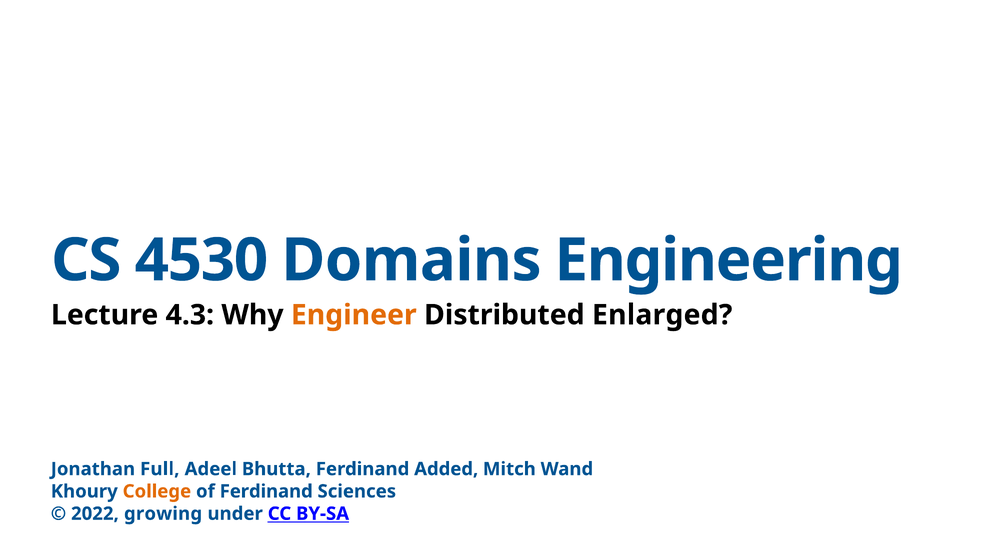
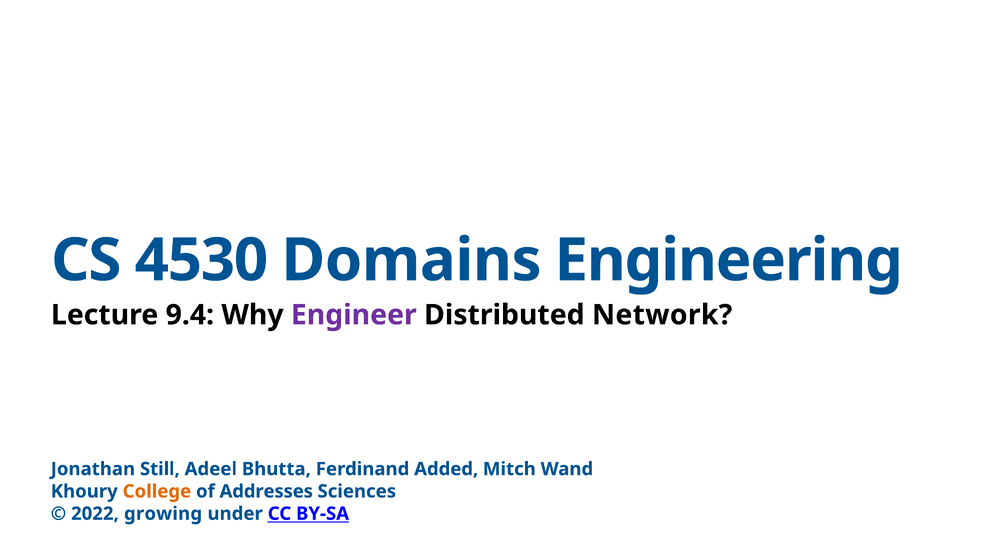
4.3: 4.3 -> 9.4 (190, 315)
Engineer colour: orange -> purple (354, 315)
Enlarged: Enlarged -> Network (662, 315)
Full: Full -> Still (160, 469)
of Ferdinand: Ferdinand -> Addresses (266, 491)
